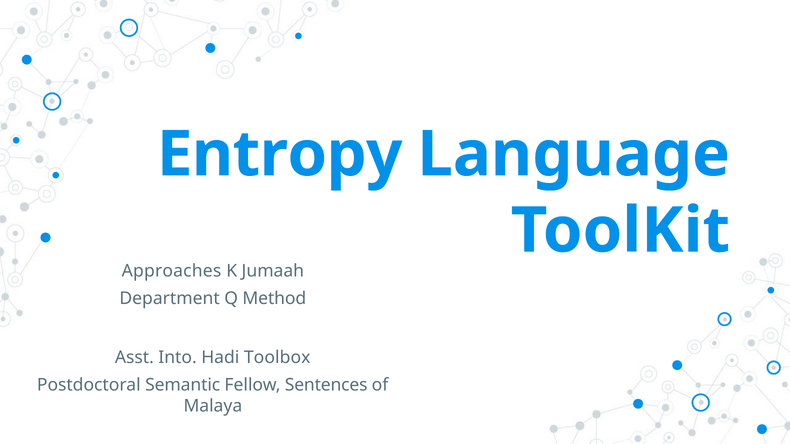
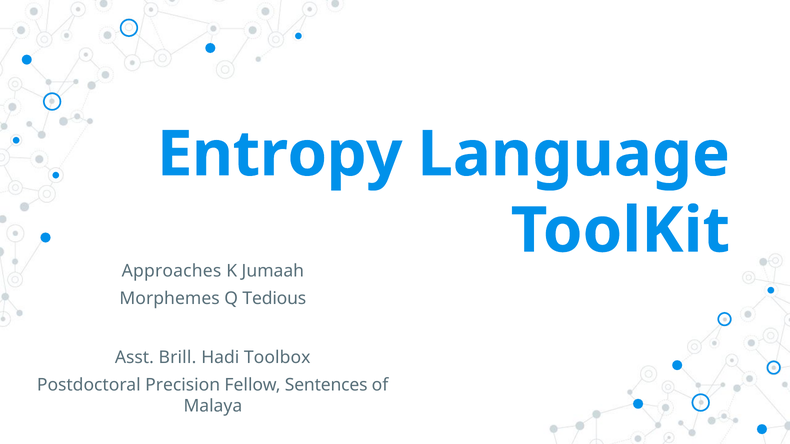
Department: Department -> Morphemes (170, 299)
Method: Method -> Tedious (274, 299)
Into: Into -> Brill (177, 358)
Semantic: Semantic -> Precision (183, 385)
